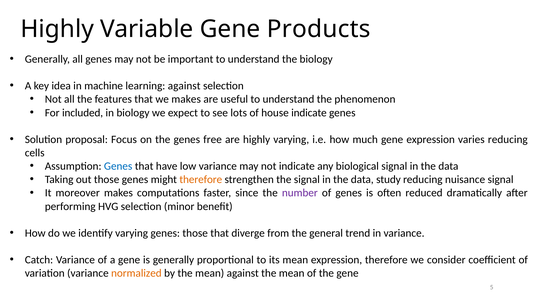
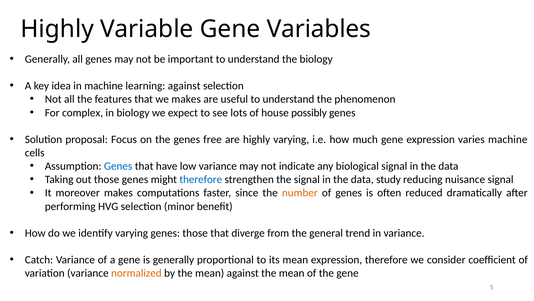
Products: Products -> Variables (319, 29)
included: included -> complex (83, 112)
house indicate: indicate -> possibly (309, 112)
varies reducing: reducing -> machine (508, 139)
therefore colour: orange -> blue (201, 179)
number colour: purple -> orange (300, 193)
